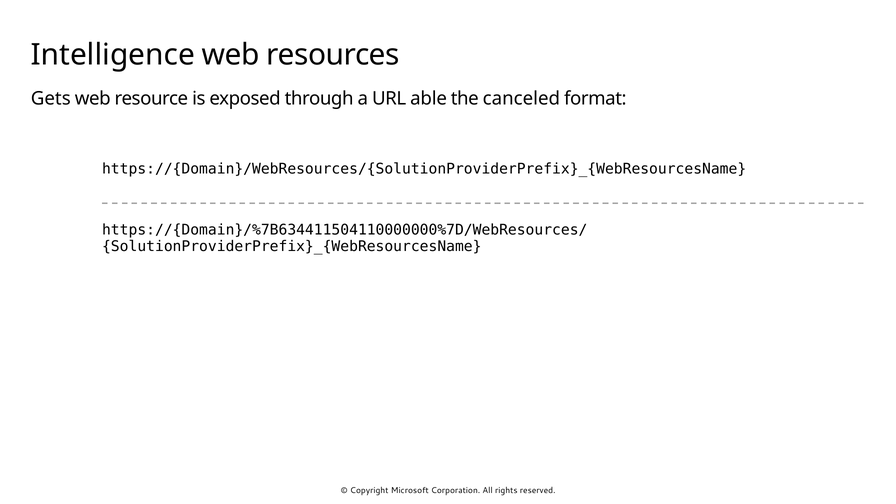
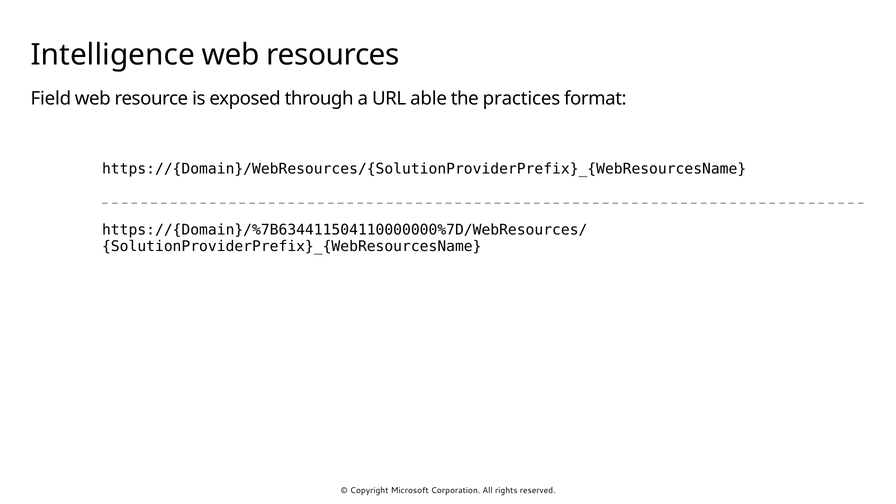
Gets: Gets -> Field (51, 98)
canceled: canceled -> practices (521, 98)
